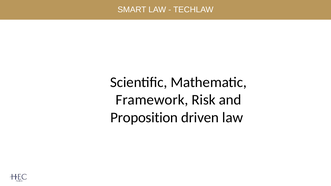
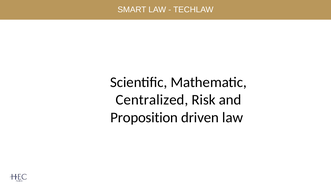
Framework: Framework -> Centralized (152, 100)
